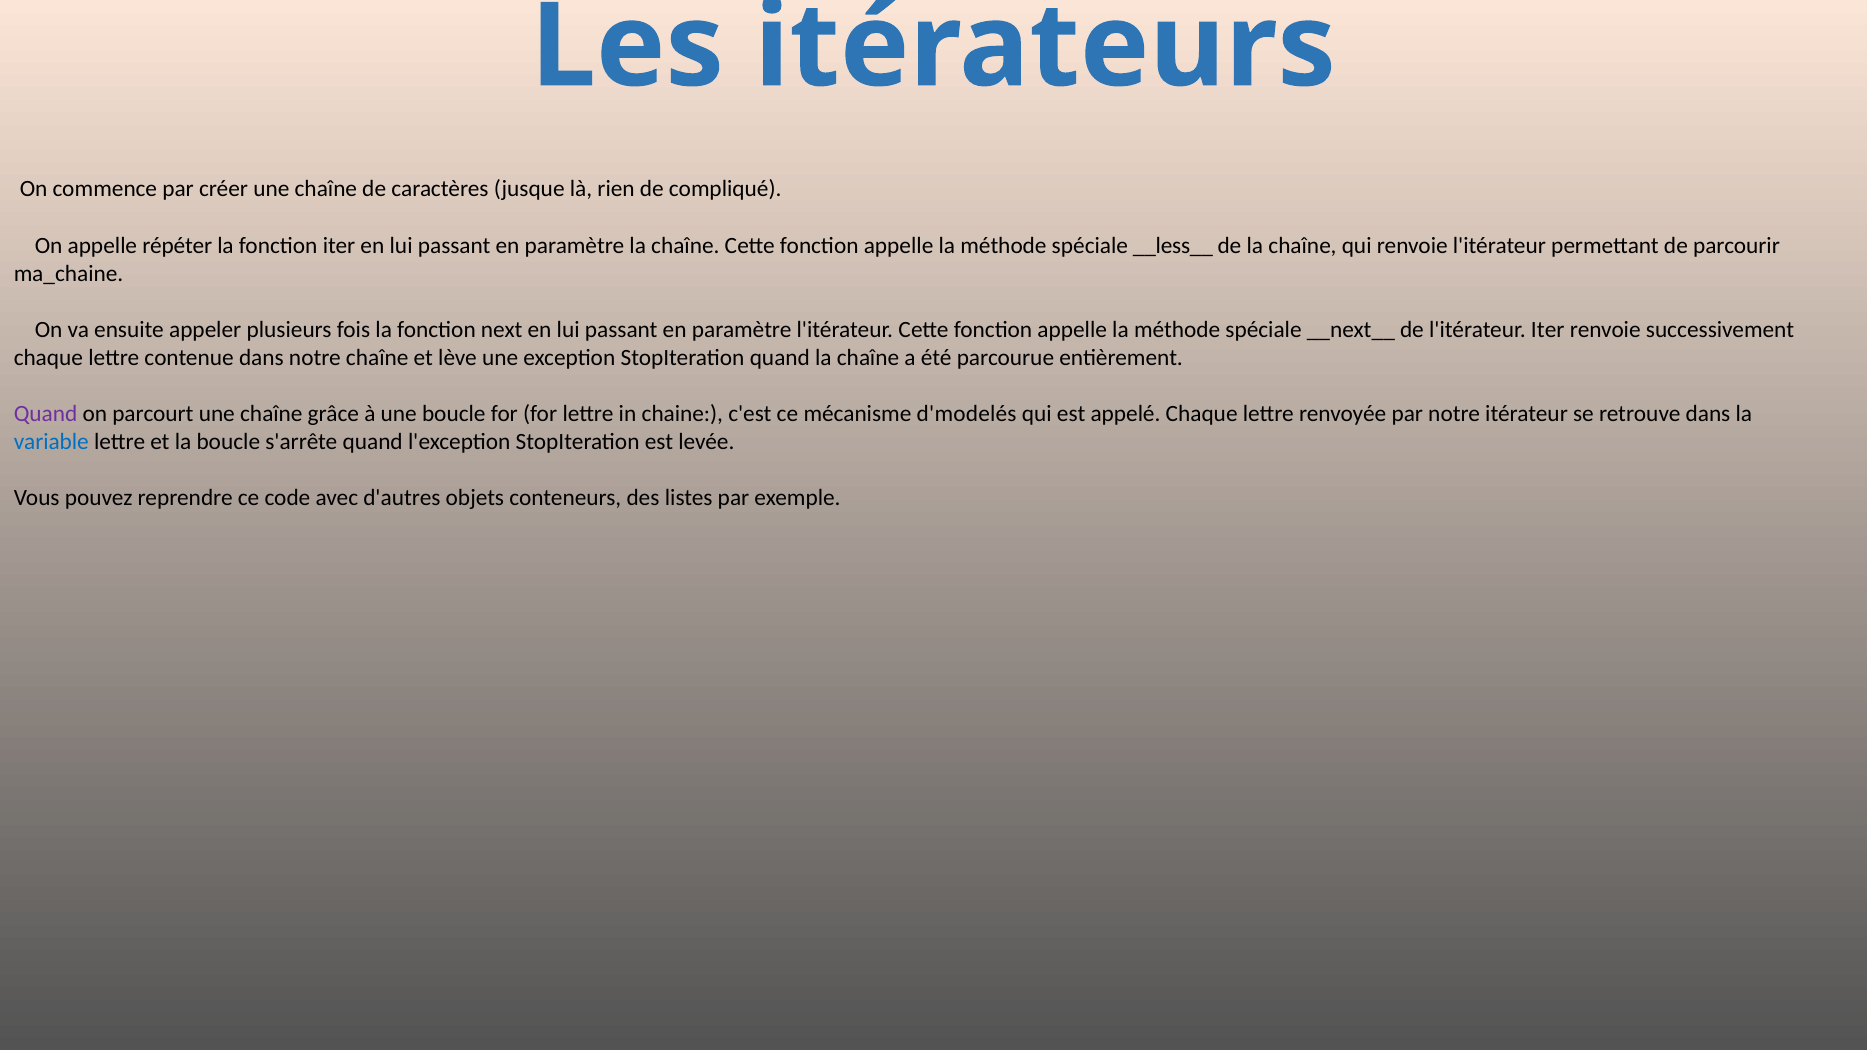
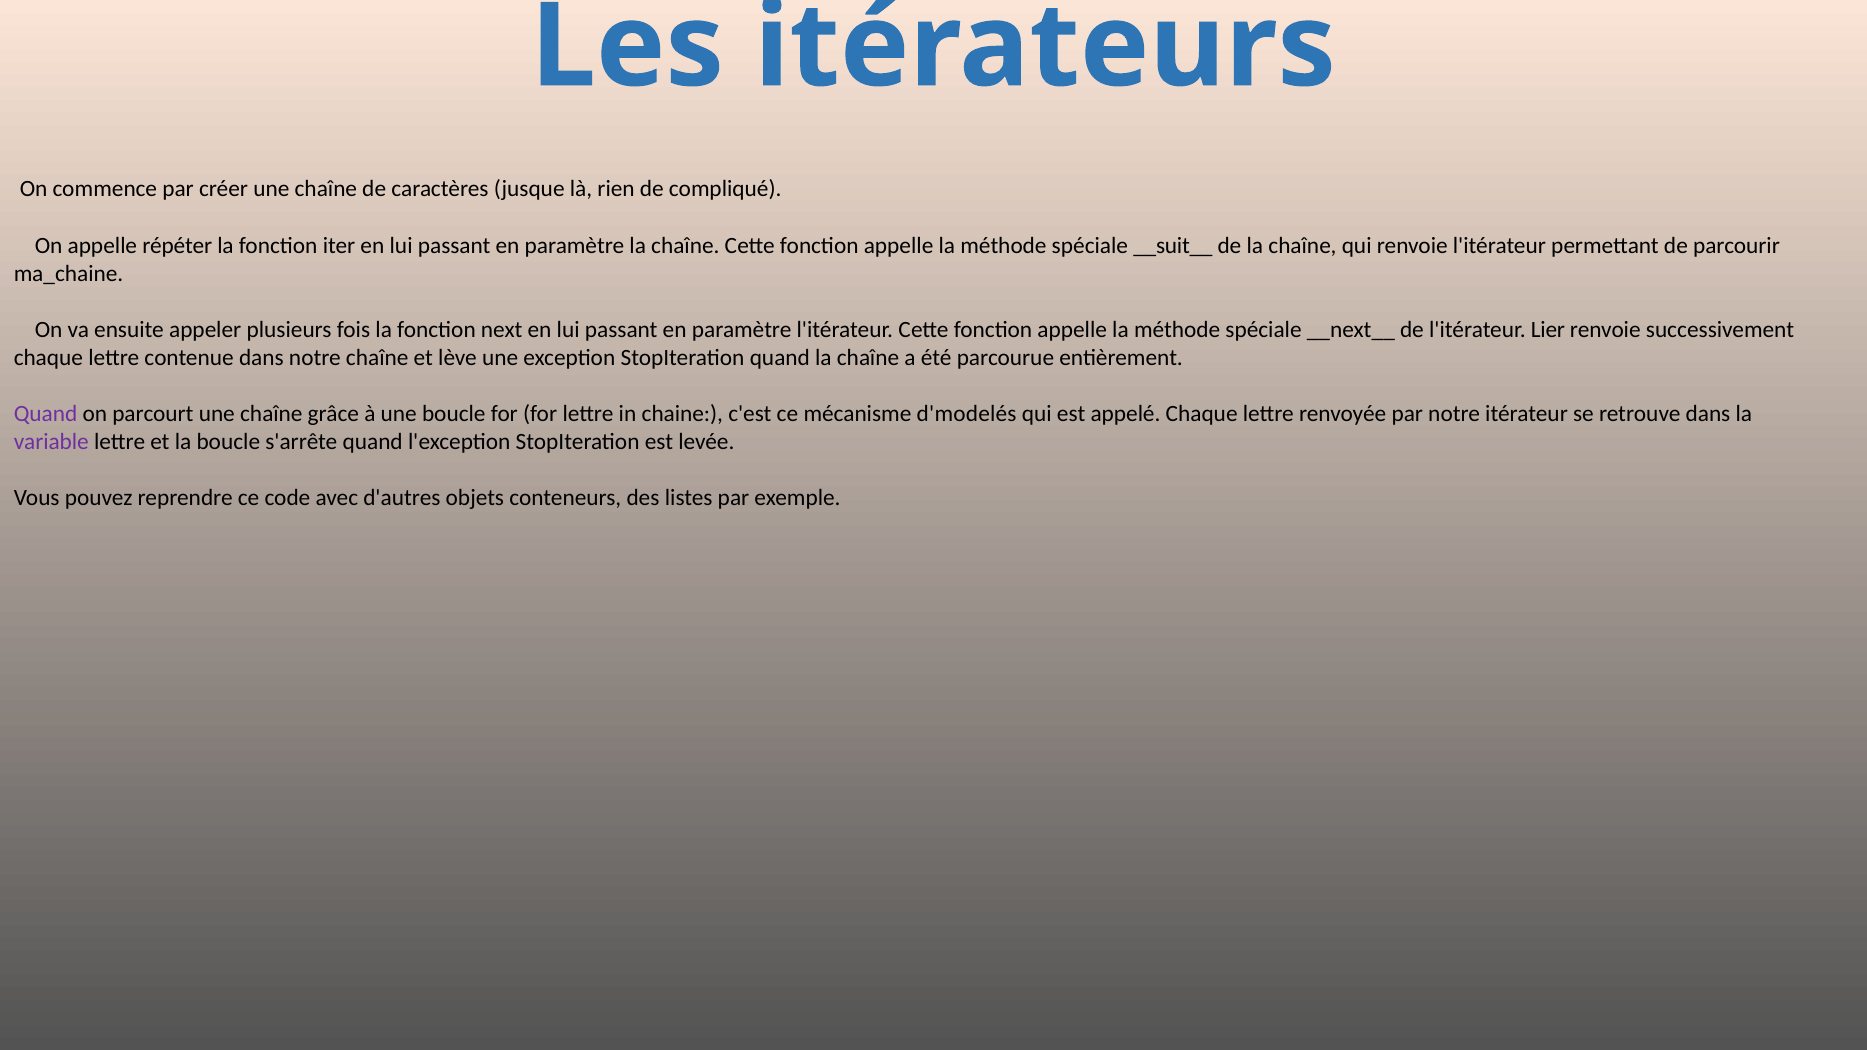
__less__: __less__ -> __suit__ (1173, 246)
l'itérateur Iter: Iter -> Lier (1548, 330)
variable colour: blue -> purple (51, 442)
